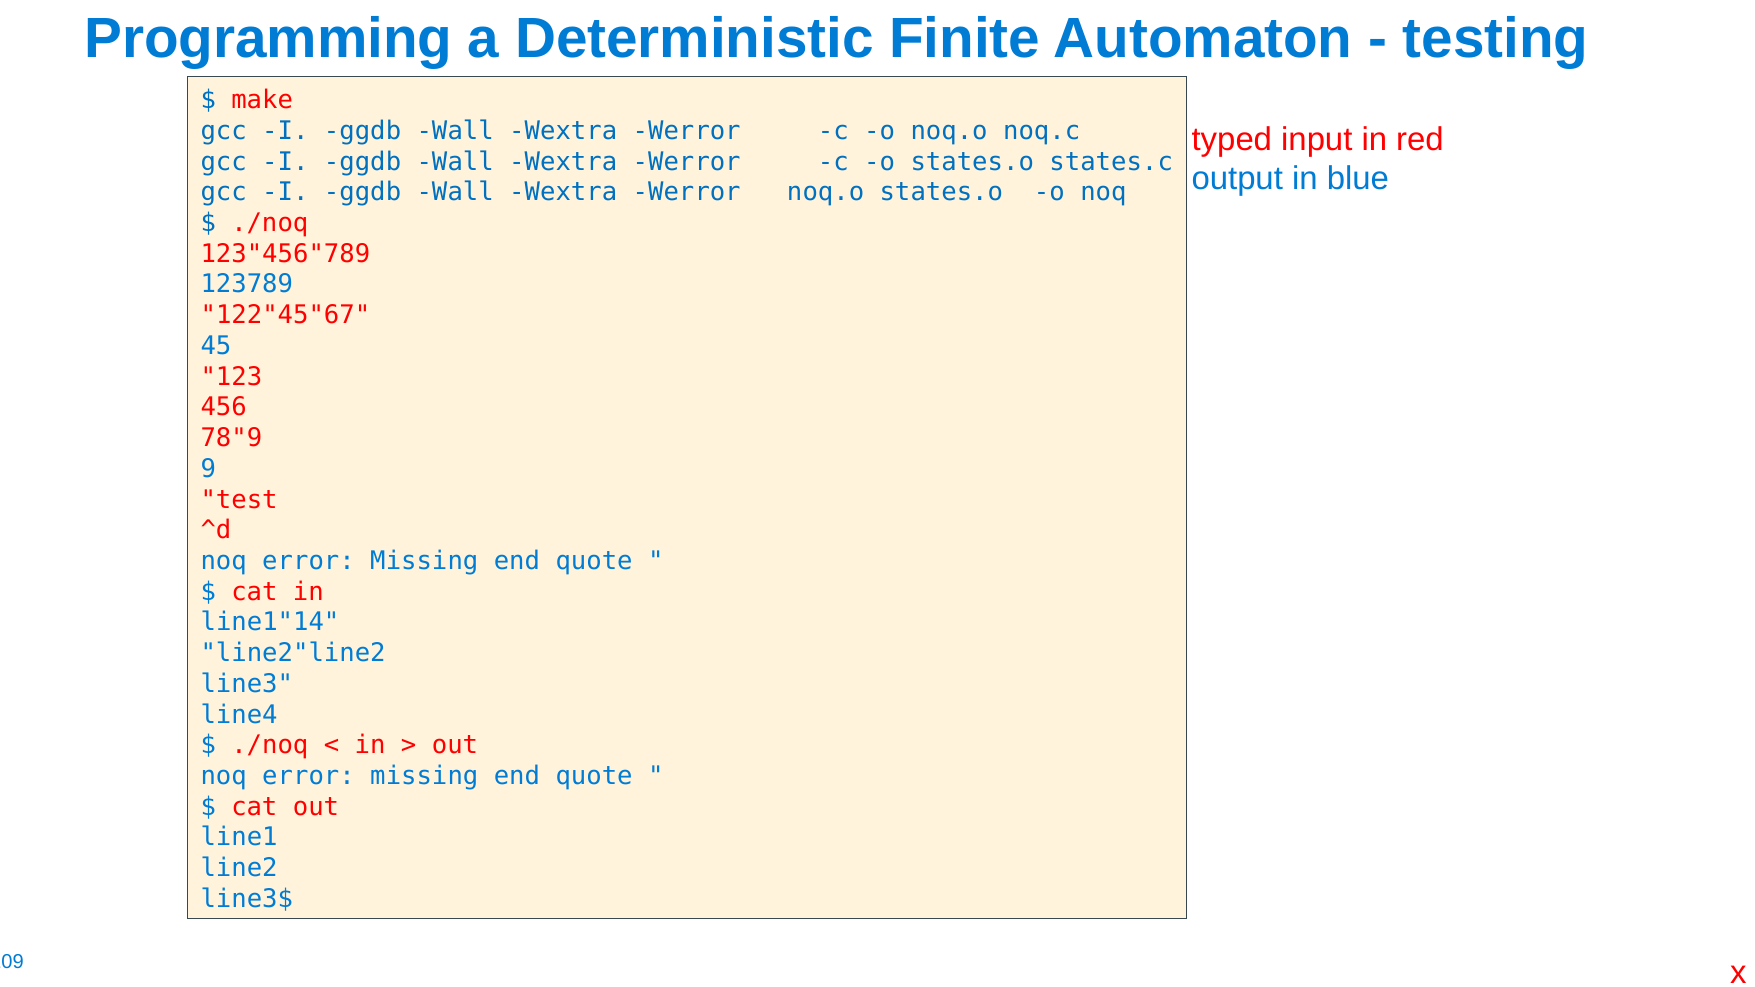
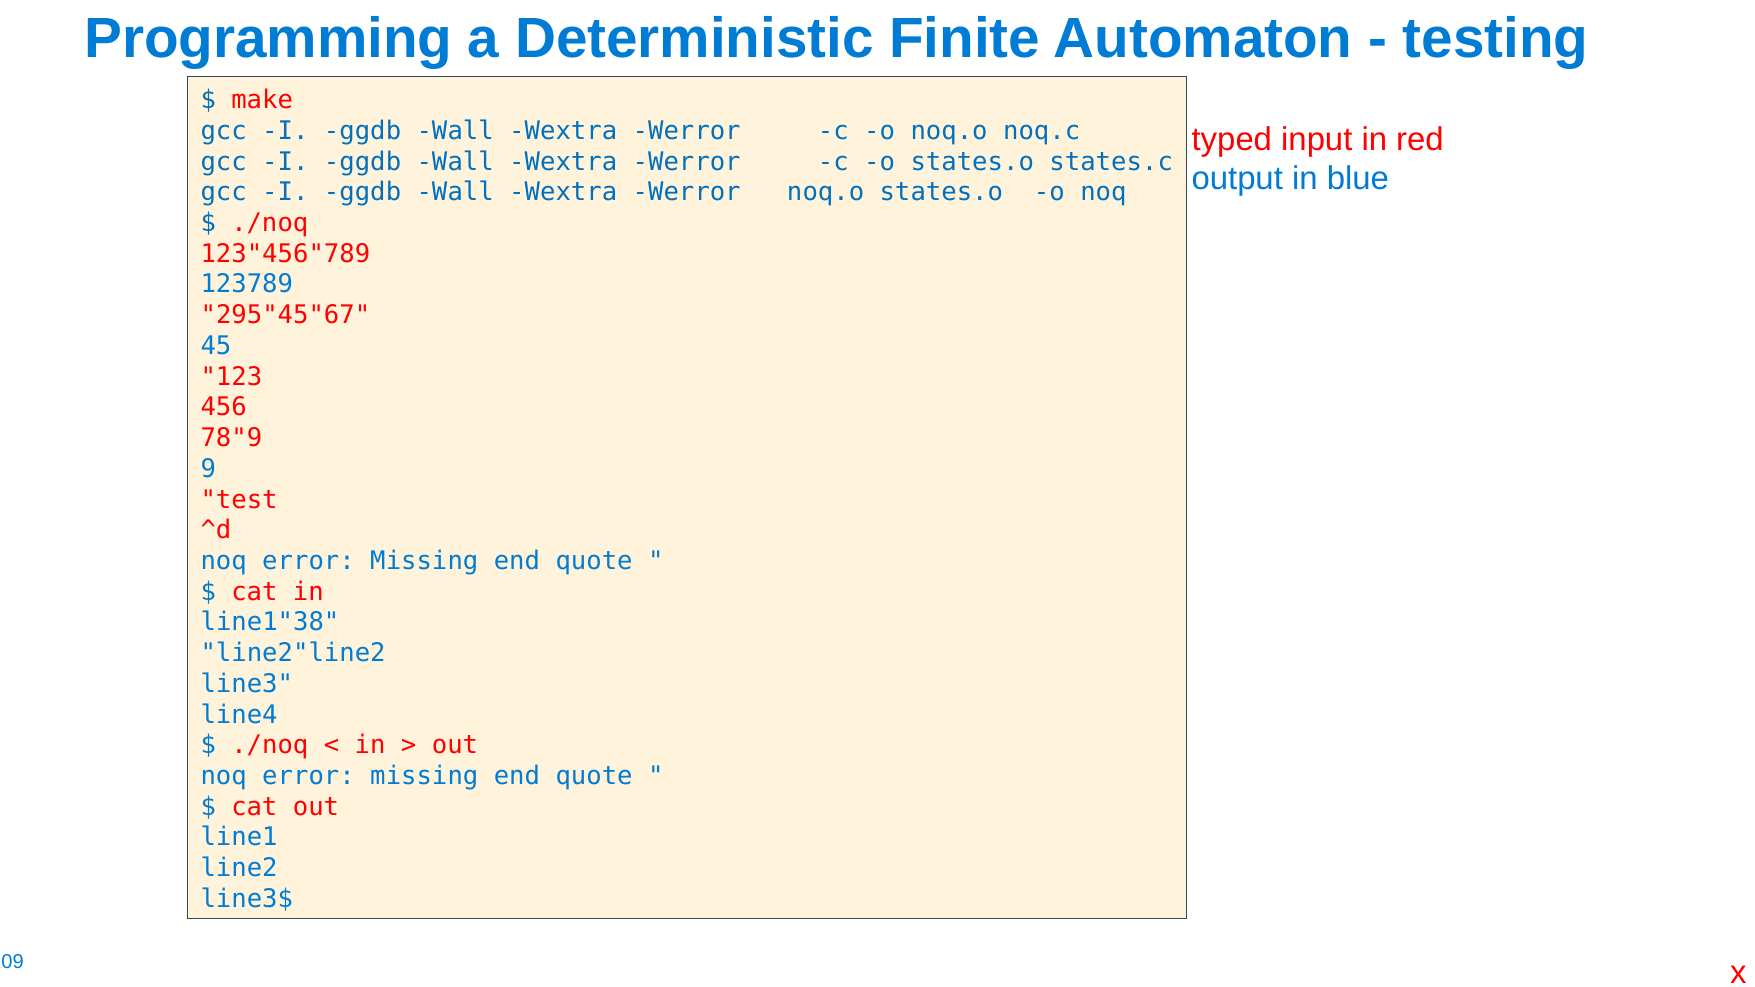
122"45"67: 122"45"67 -> 295"45"67 (285, 315)
line1"14: line1"14 -> line1"38 (270, 623)
